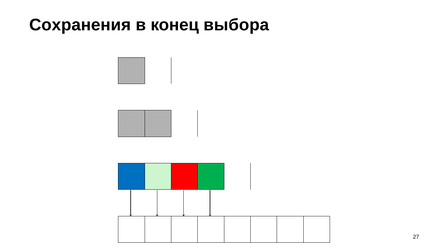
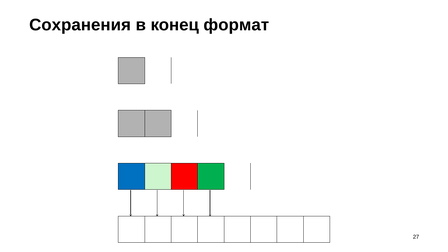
выбора: выбора -> формат (236, 25)
